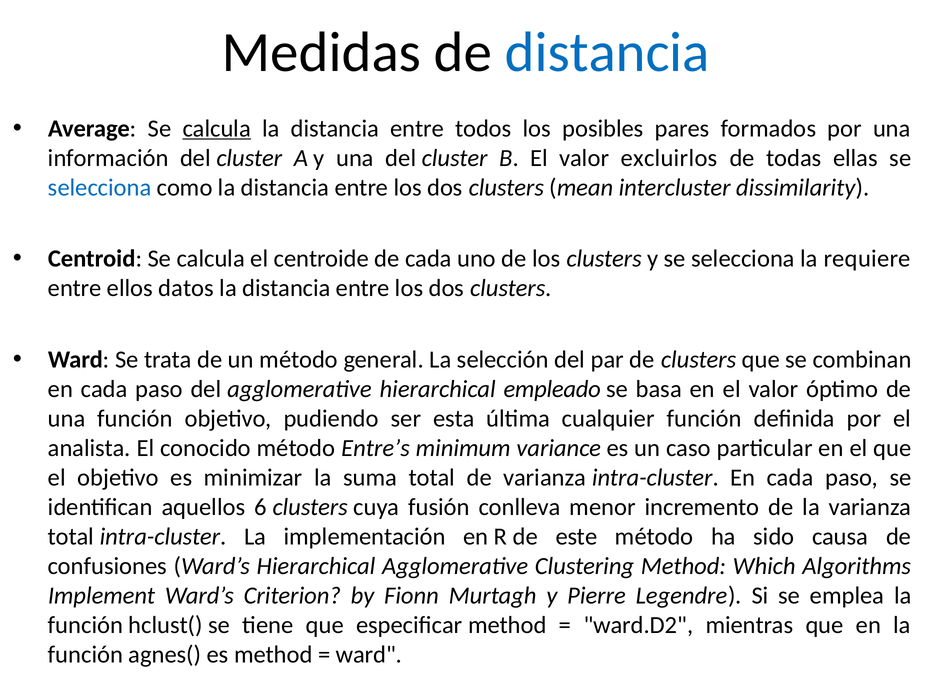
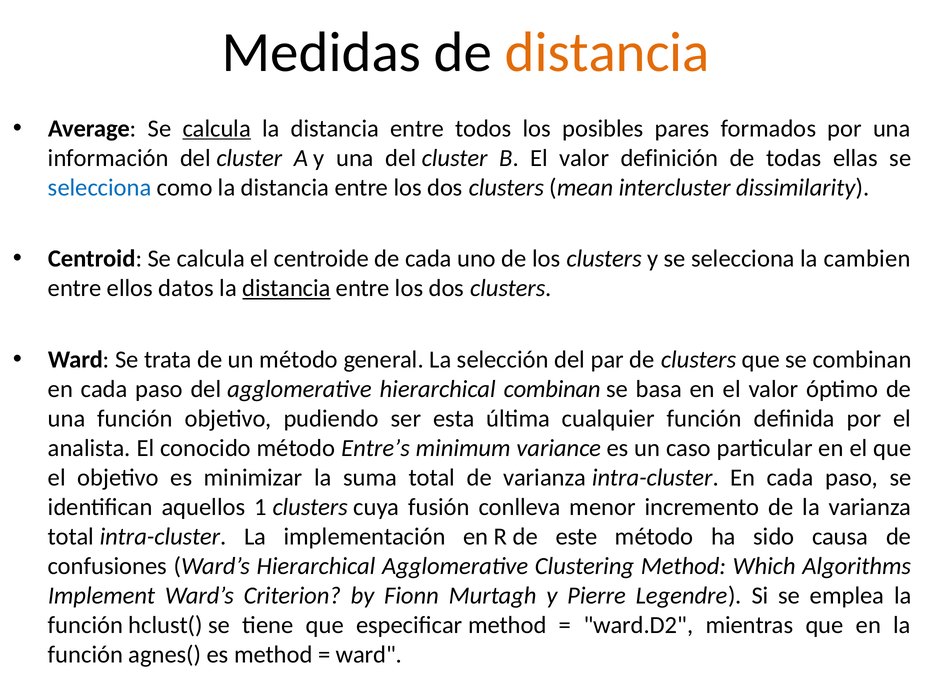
distancia colour: blue -> orange (607, 53)
excluirlos: excluirlos -> definición (669, 158)
requiere: requiere -> cambien (867, 259)
distancia underline: none -> present (286, 288)
hierarchical empleado: empleado -> combinan (552, 389)
6: 6 -> 1 (260, 507)
